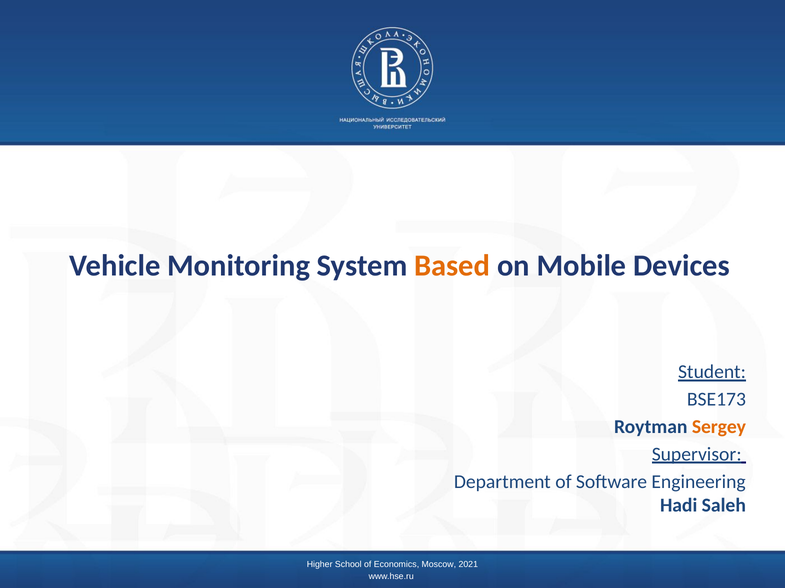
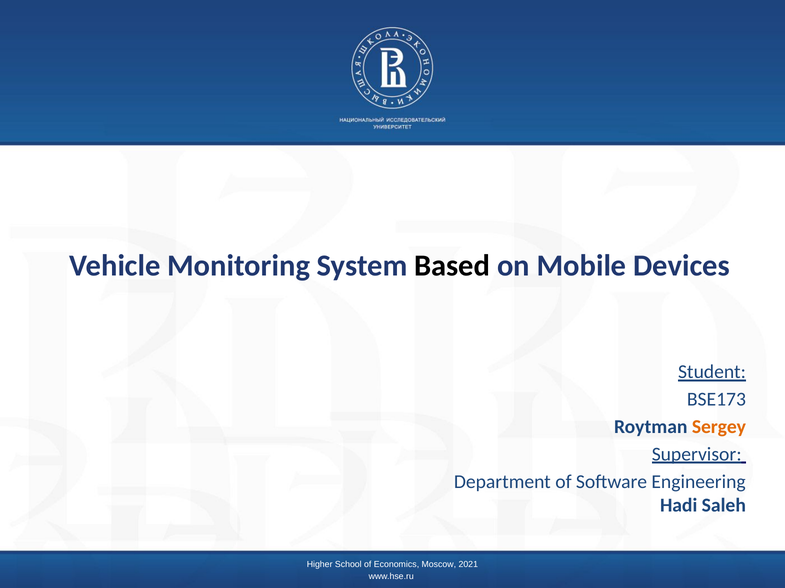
Based colour: orange -> black (452, 266)
